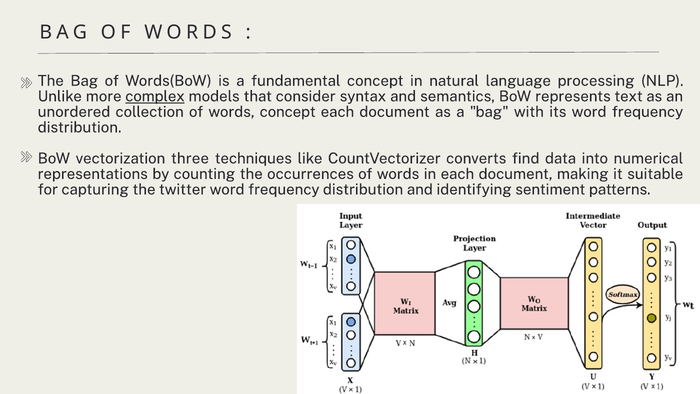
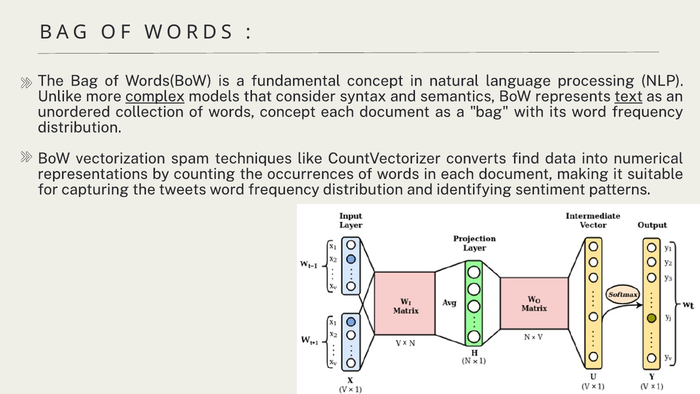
text underline: none -> present (629, 96)
three: three -> spam (190, 158)
twitter: twitter -> tweets (183, 189)
